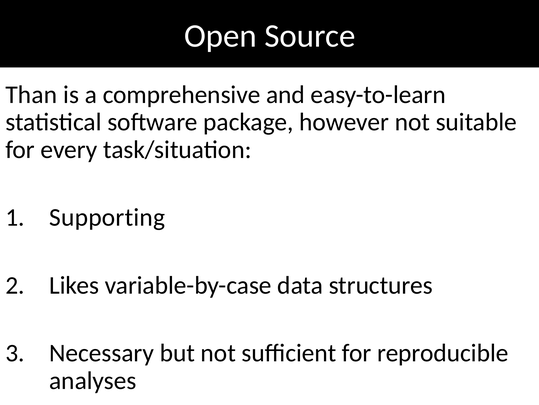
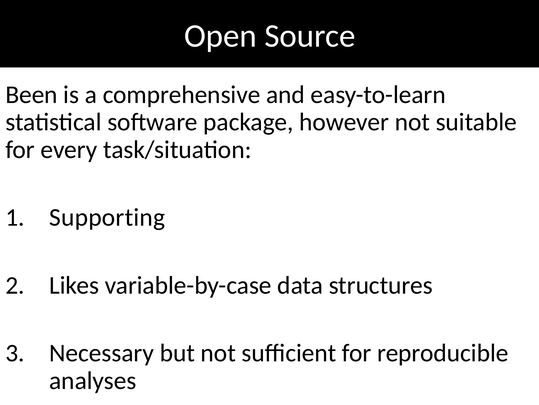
Than: Than -> Been (32, 95)
